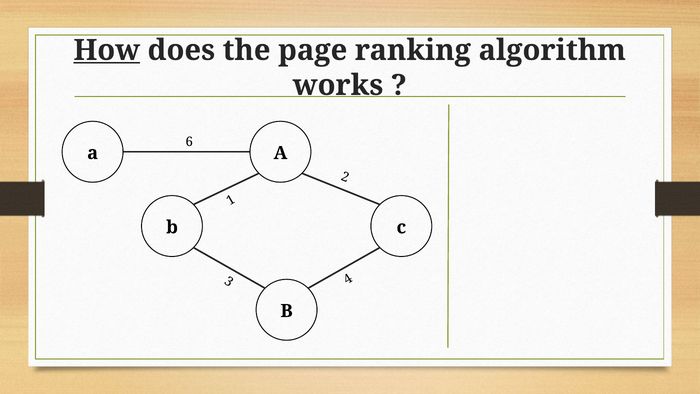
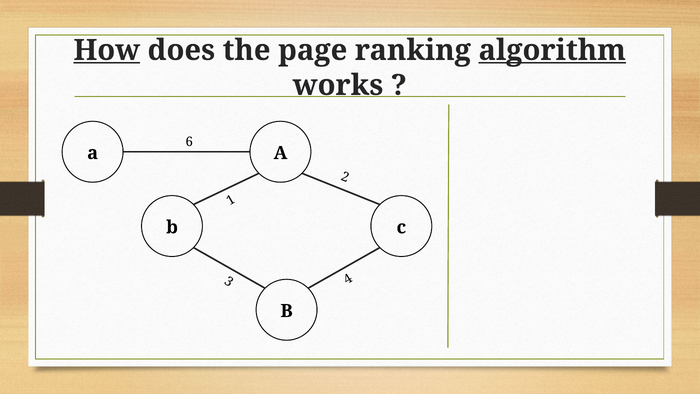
algorithm underline: none -> present (552, 50)
